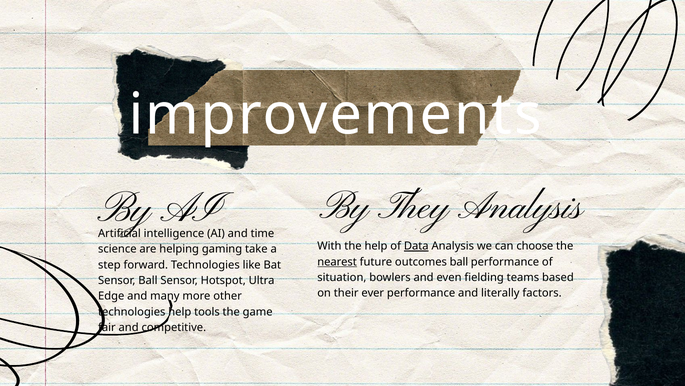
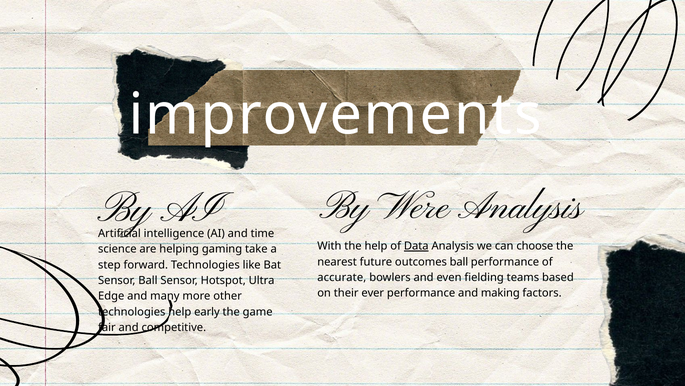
They: They -> Were (413, 205)
nearest underline: present -> none (337, 261)
situation: situation -> accurate (342, 277)
literally: literally -> making (500, 293)
tools: tools -> early (207, 311)
